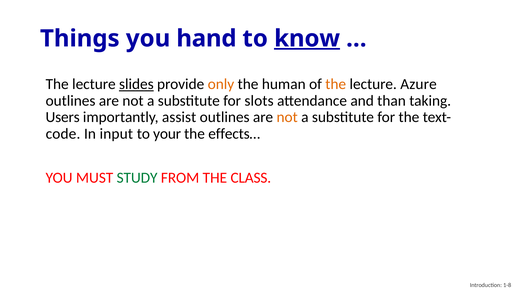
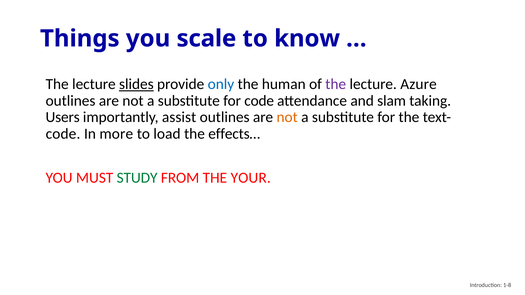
hand: hand -> scale (206, 39)
know underline: present -> none (307, 39)
only colour: orange -> blue (221, 84)
the colour: orange -> purple (336, 84)
for slots: slots -> code (259, 101)
than: than -> slam (392, 101)
input: input -> more (116, 134)
your: your -> load (167, 134)
CLASS: CLASS -> YOUR (251, 178)
